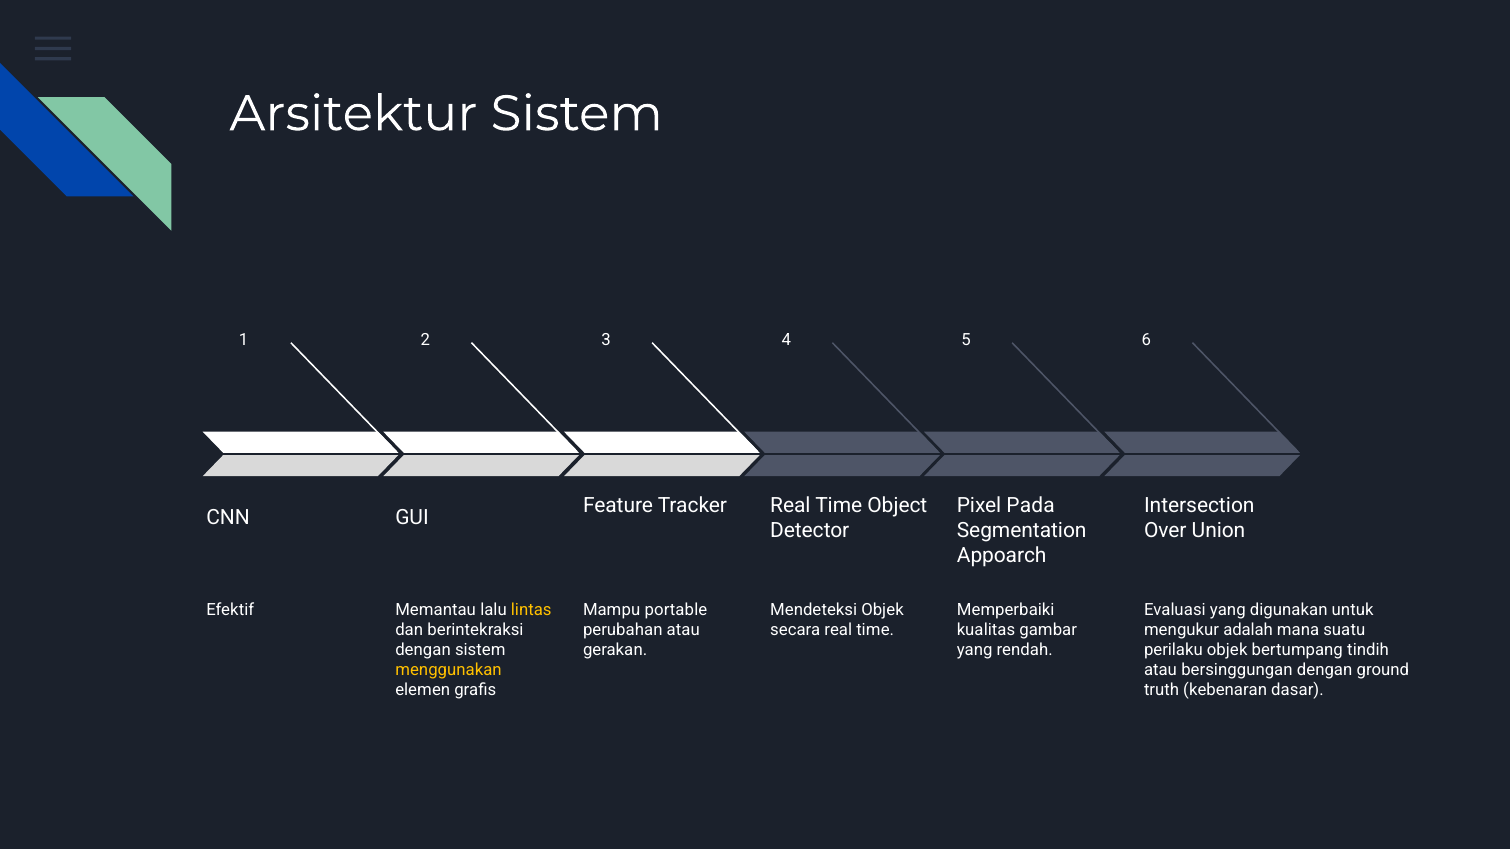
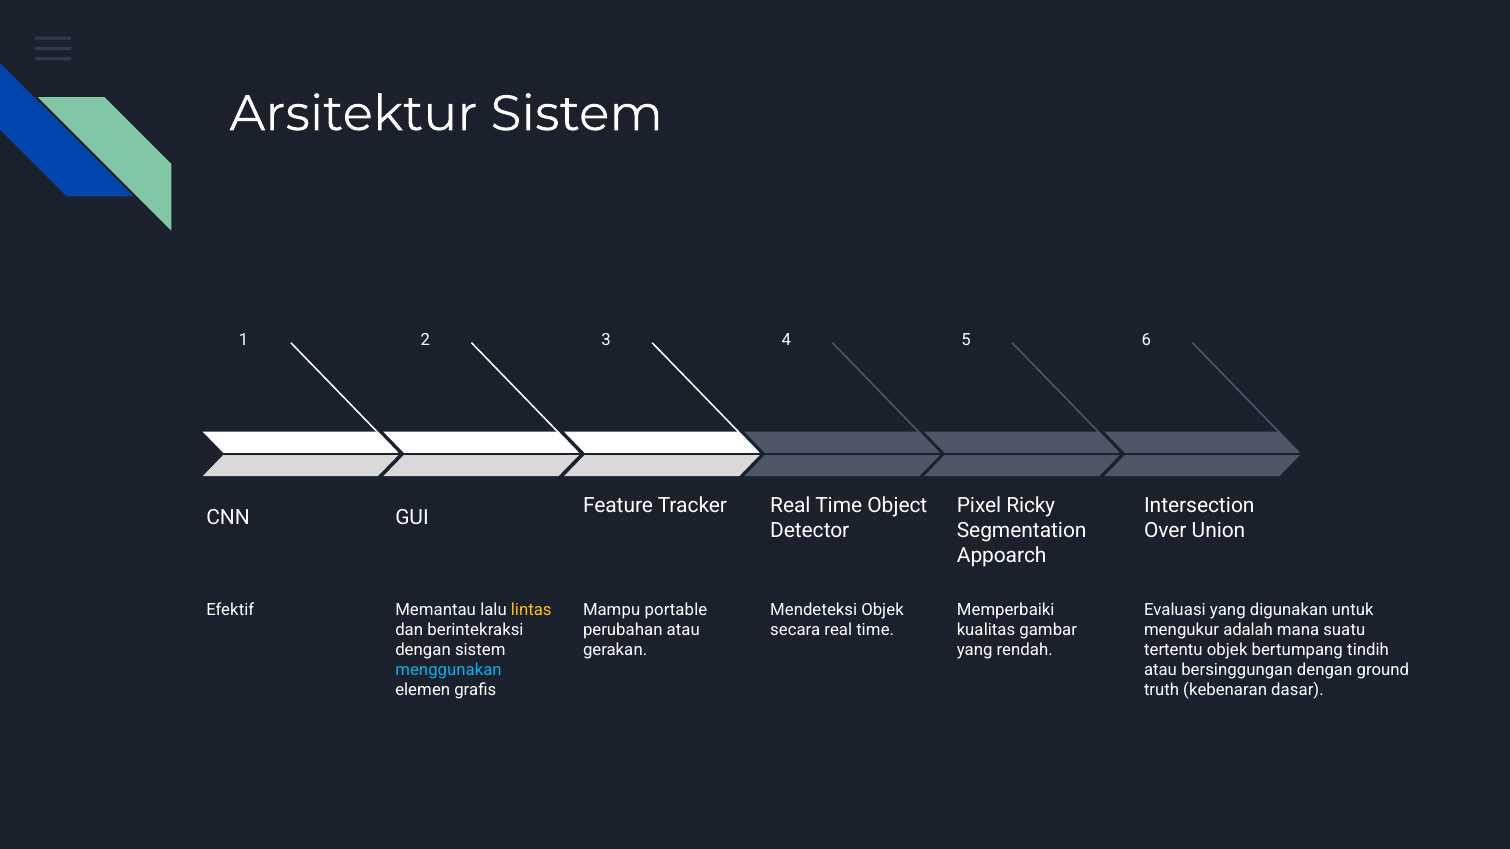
Pada: Pada -> Ricky (1031, 506)
perilaku: perilaku -> tertentu (1173, 650)
menggunakan colour: yellow -> light blue (449, 670)
